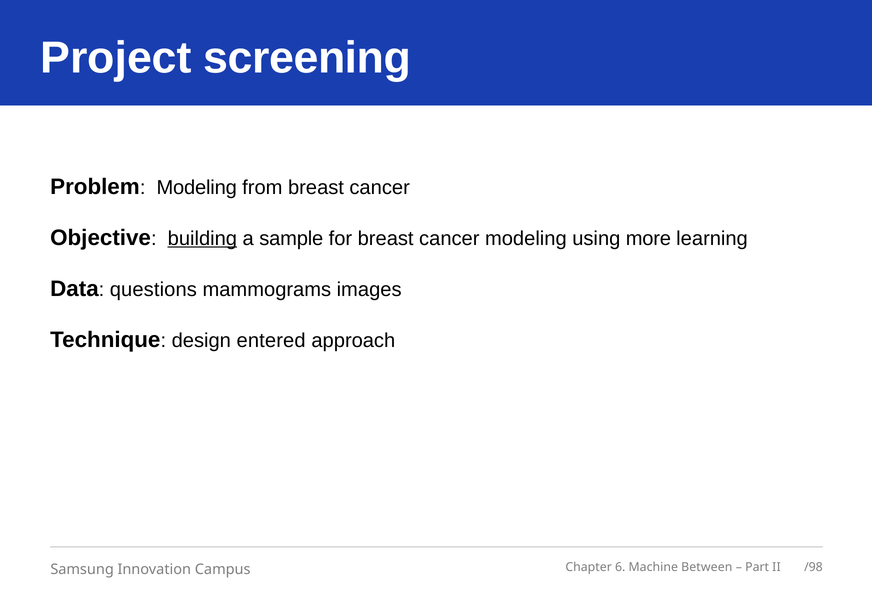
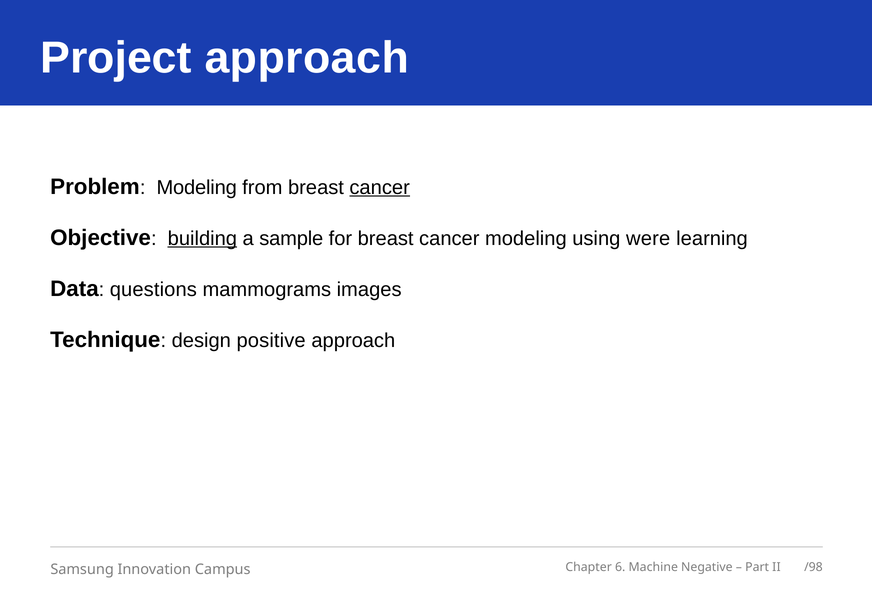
Project screening: screening -> approach (307, 58)
cancer underline: none -> present (380, 187)
more: more -> were (648, 238)
entered: entered -> positive (271, 340)
Between: Between -> Negative (707, 567)
